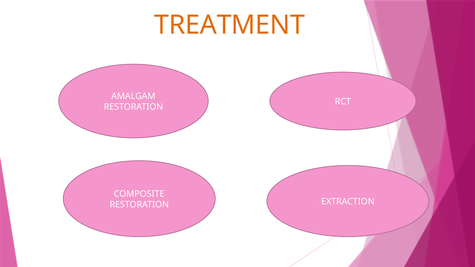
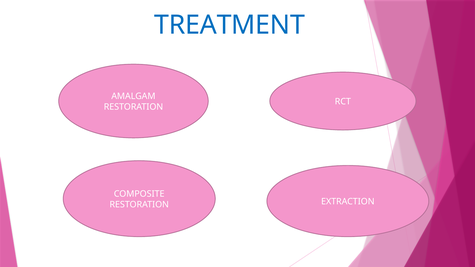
TREATMENT colour: orange -> blue (230, 25)
